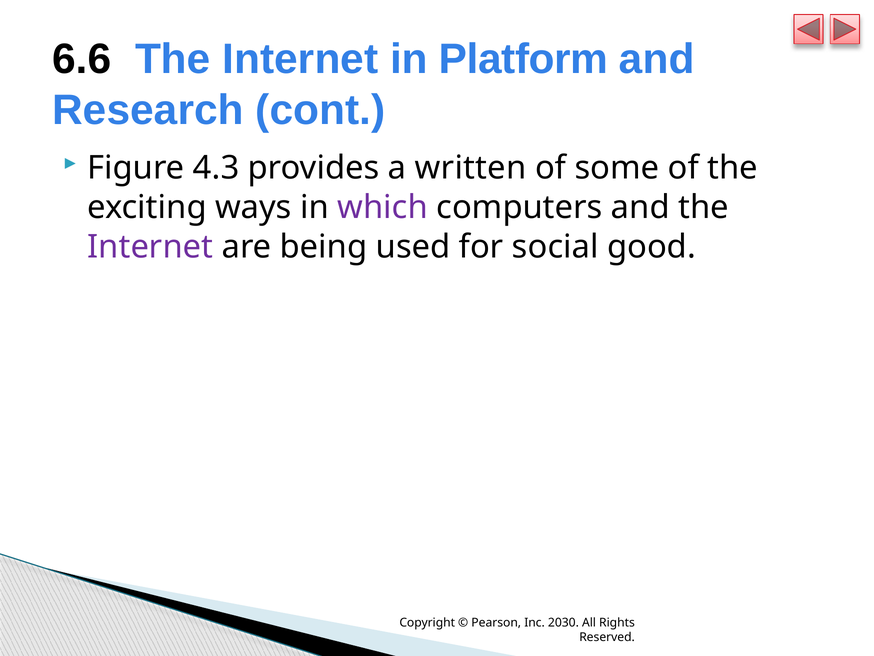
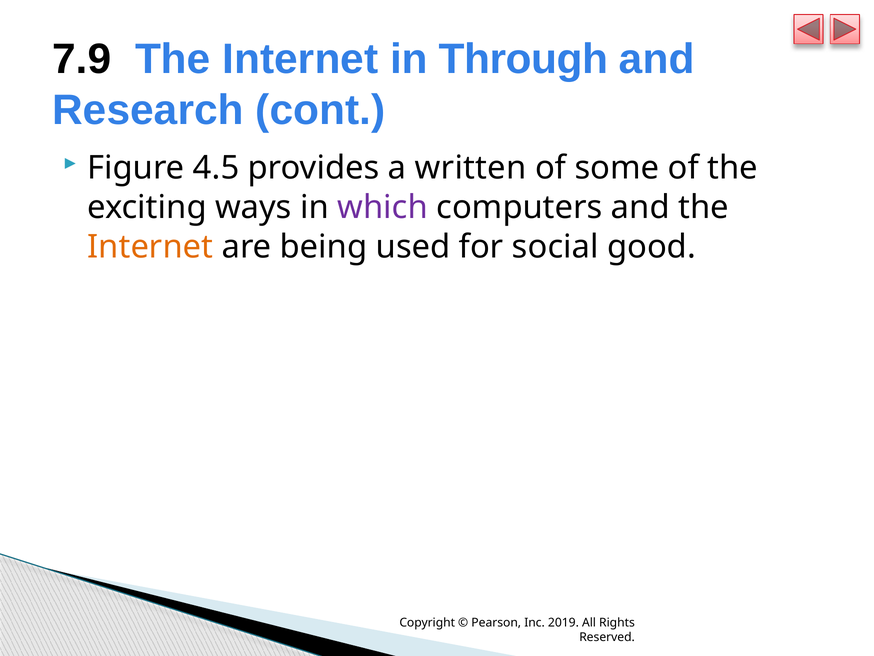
6.6: 6.6 -> 7.9 (82, 59)
Platform: Platform -> Through (524, 59)
4.3: 4.3 -> 4.5 (216, 168)
Internet colour: purple -> orange (150, 247)
2030: 2030 -> 2019 (563, 622)
